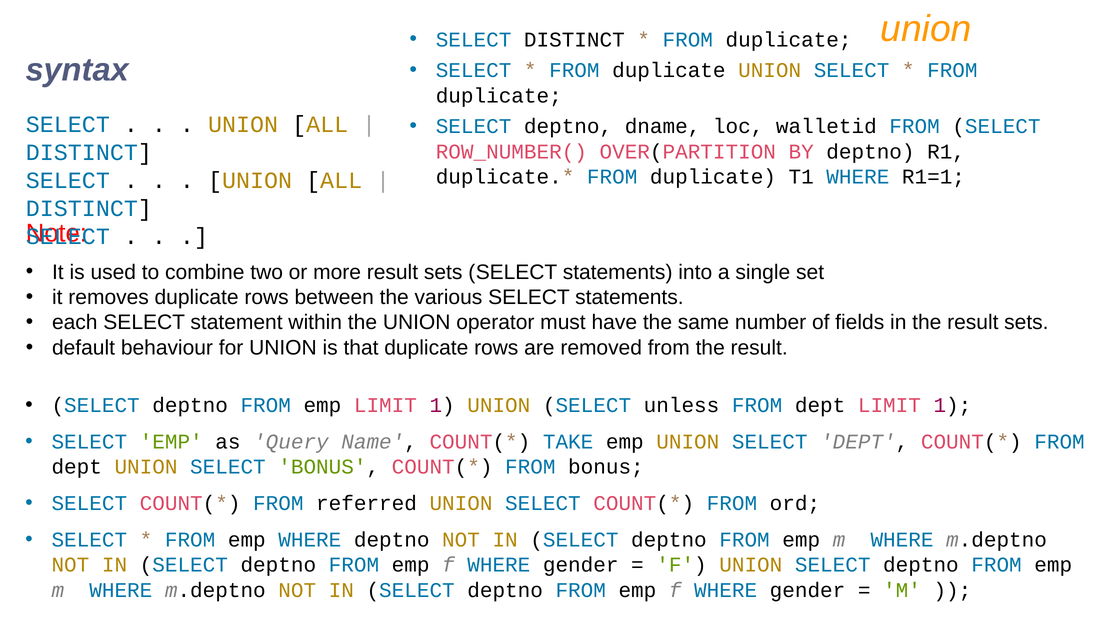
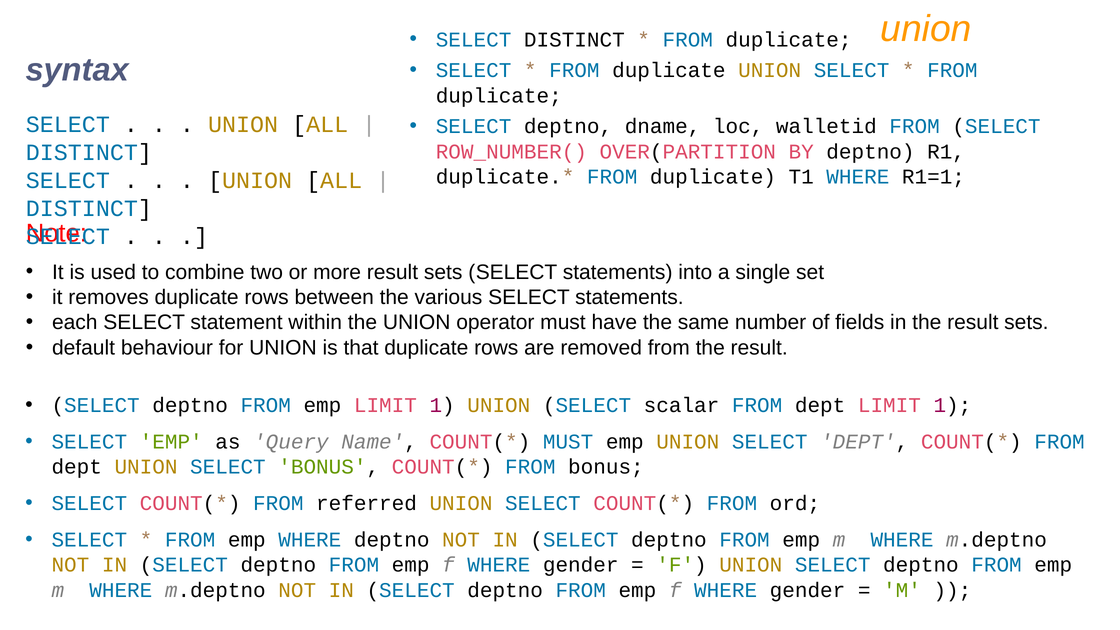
unless: unless -> scalar (682, 405)
TAKE: TAKE -> MUST (568, 442)
